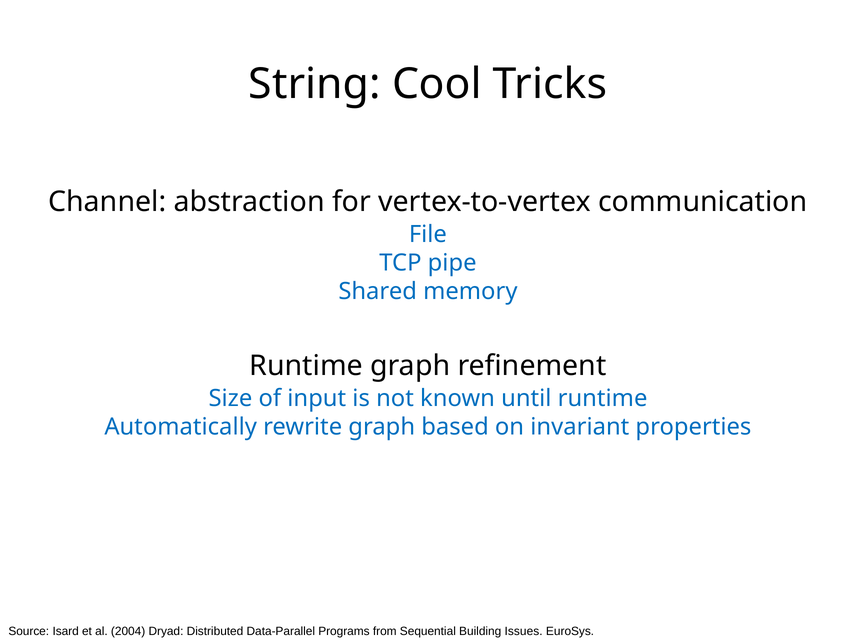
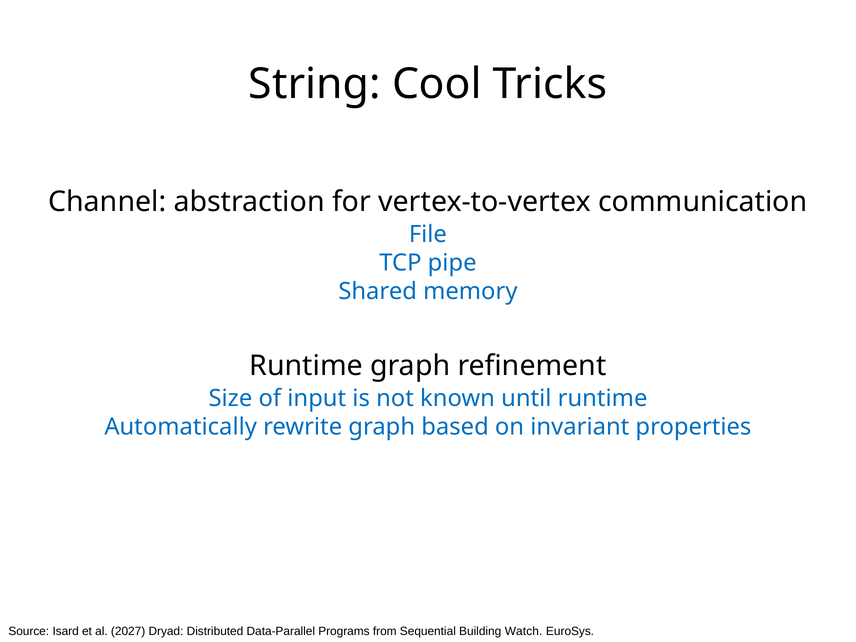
2004: 2004 -> 2027 (128, 631)
Issues: Issues -> Watch (524, 631)
